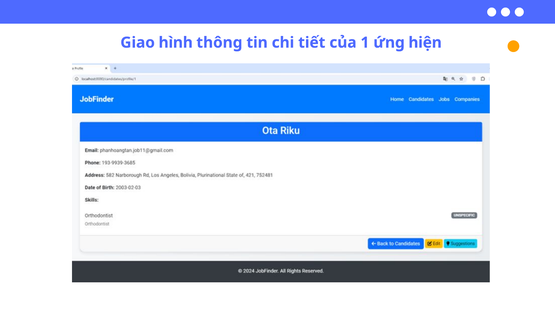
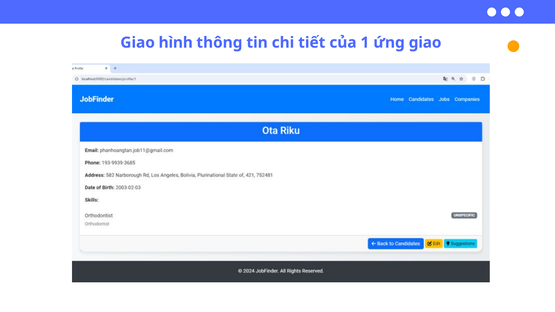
ứng hiện: hiện -> giao (425, 43)
